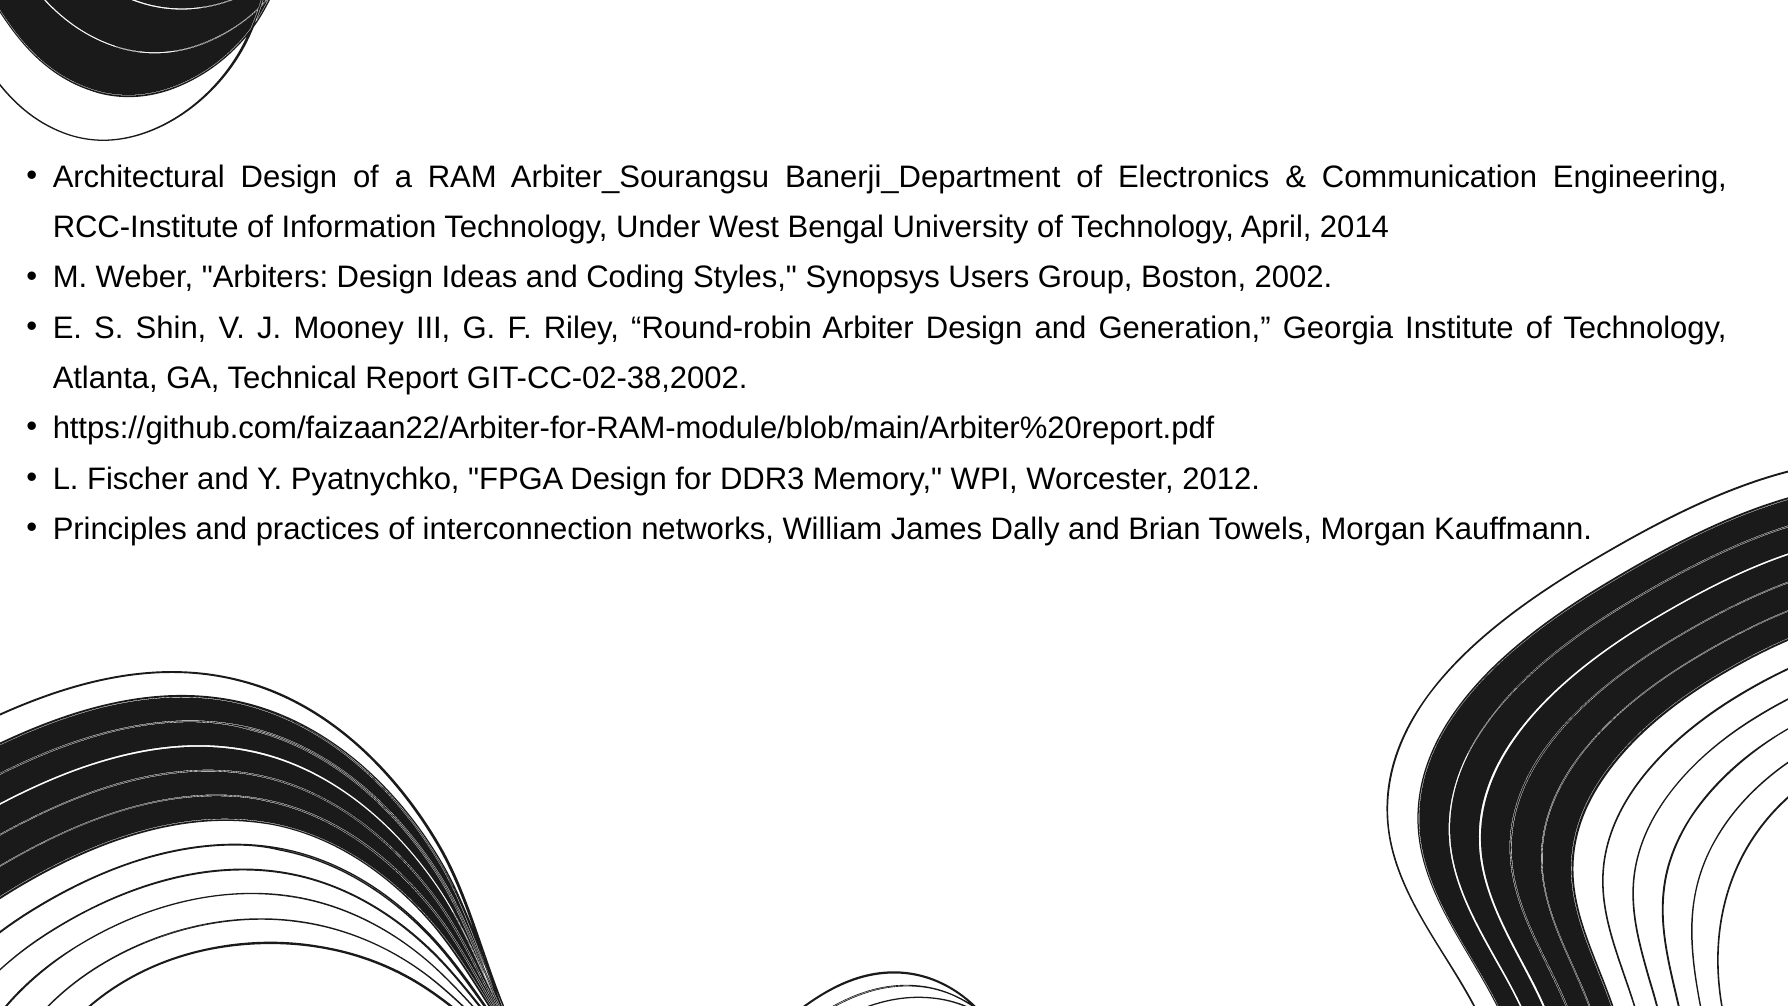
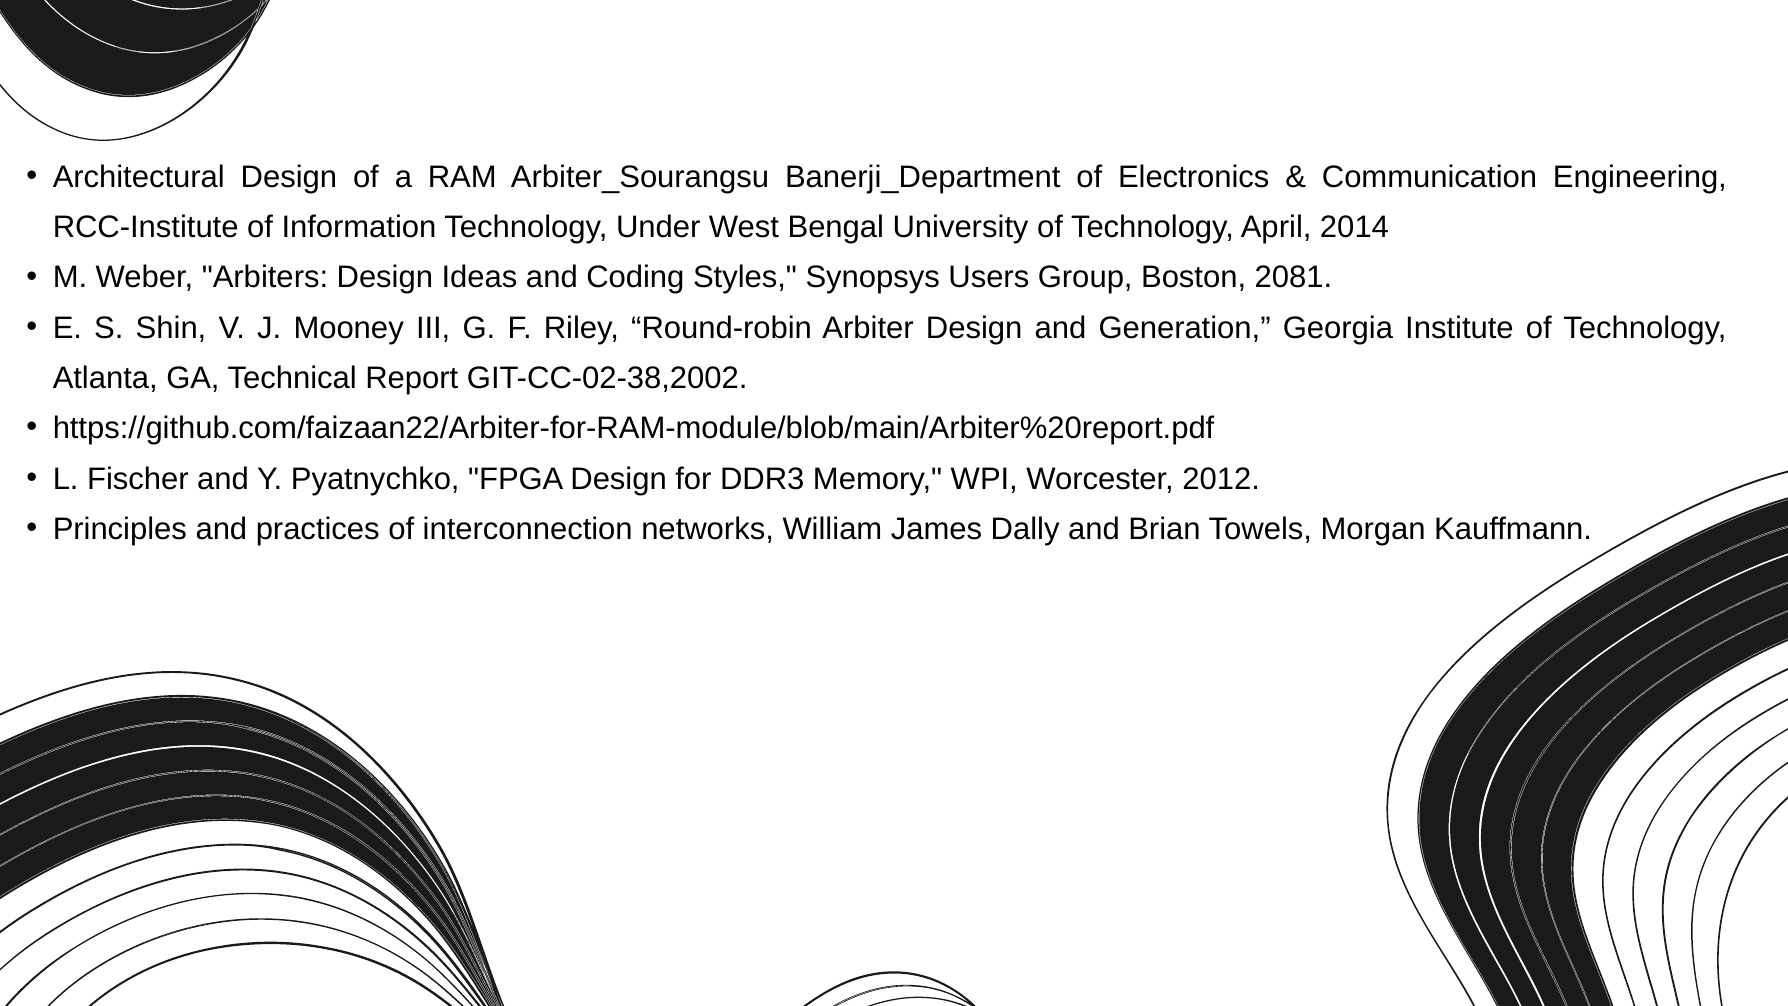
2002: 2002 -> 2081 (1293, 278)
